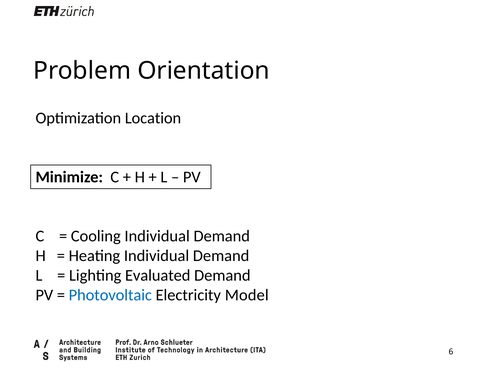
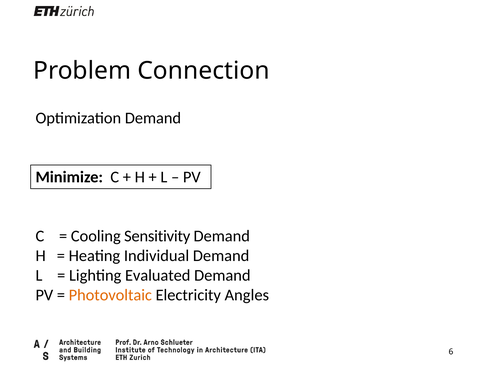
Orientation: Orientation -> Connection (204, 71)
Optimization Location: Location -> Demand (153, 118)
Cooling Individual: Individual -> Sensitivity (157, 236)
Photovoltaic colour: blue -> orange (110, 295)
Model: Model -> Angles (247, 295)
